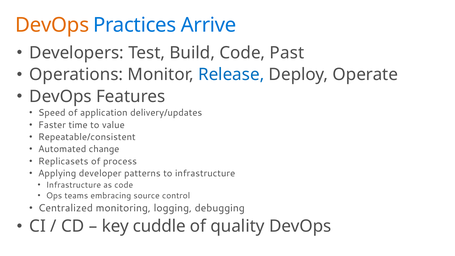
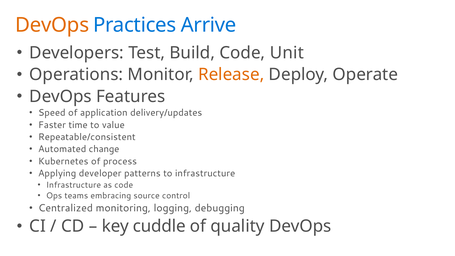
Past: Past -> Unit (287, 53)
Release colour: blue -> orange (231, 75)
Replicasets: Replicasets -> Kubernetes (63, 161)
